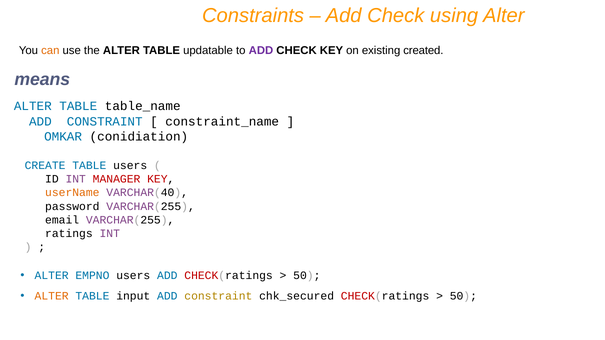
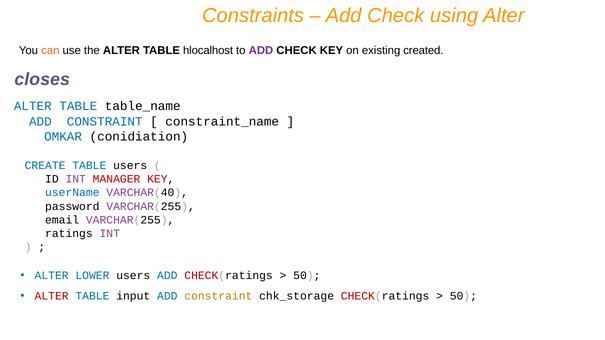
updatable: updatable -> hlocalhost (208, 50)
means: means -> closes (42, 80)
userName colour: orange -> blue (72, 193)
EMPNO: EMPNO -> LOWER (92, 276)
ALTER colour: orange -> red (52, 296)
chk_secured: chk_secured -> chk_storage (297, 296)
